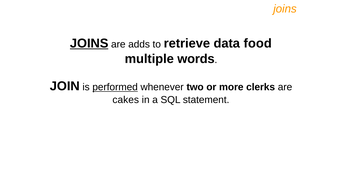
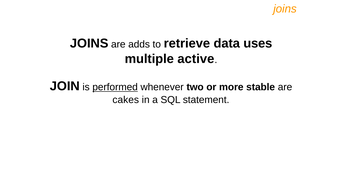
JOINS underline: present -> none (89, 43)
food: food -> uses (258, 43)
words: words -> active (196, 59)
clerks: clerks -> stable (261, 87)
